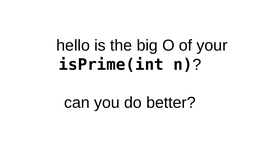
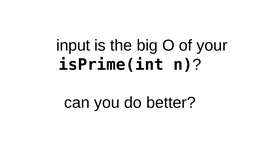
hello: hello -> input (73, 46)
